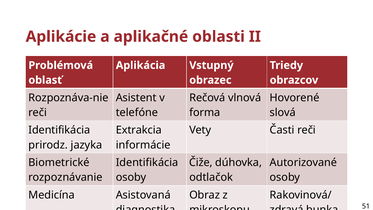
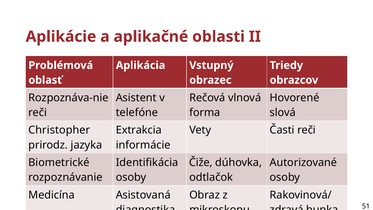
Identifikácia: Identifikácia -> Christopher (59, 130)
